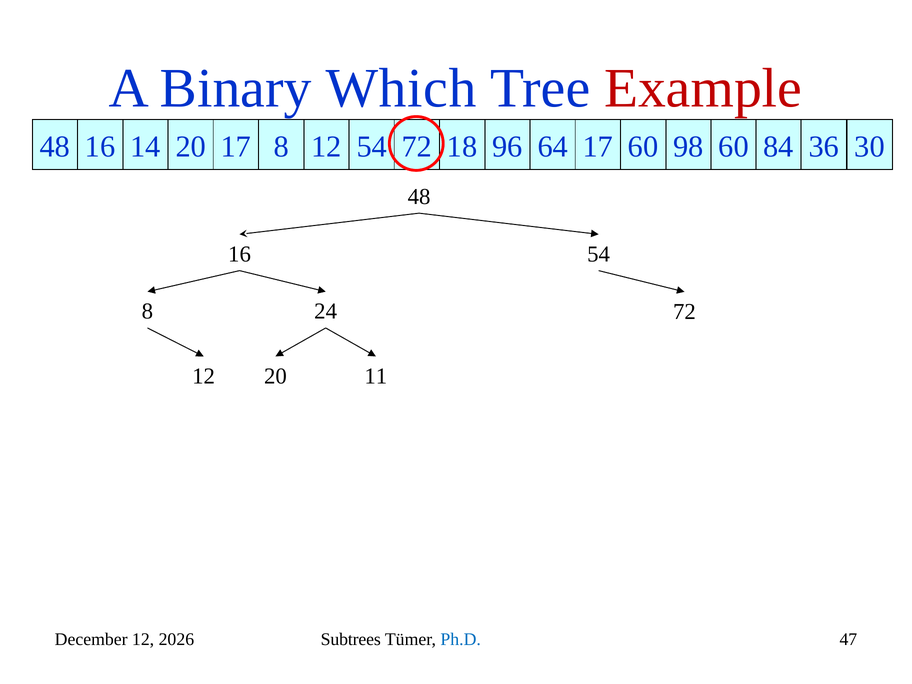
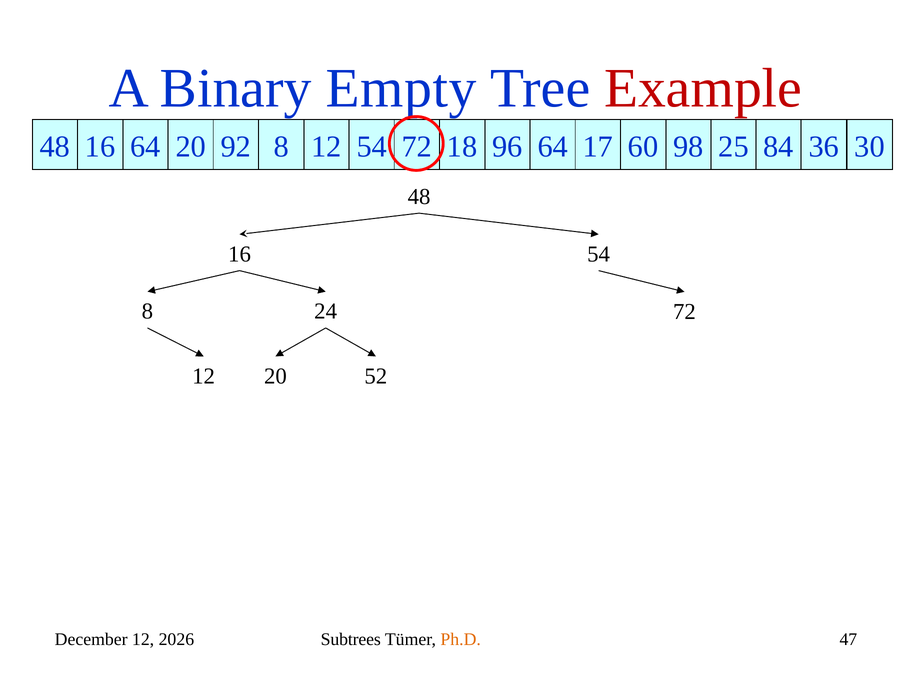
Which: Which -> Empty (401, 88)
16 14: 14 -> 64 (145, 147)
20 17: 17 -> 92 (236, 147)
98 60: 60 -> 25 (734, 147)
11: 11 -> 52 (376, 376)
Ph.D colour: blue -> orange (461, 639)
